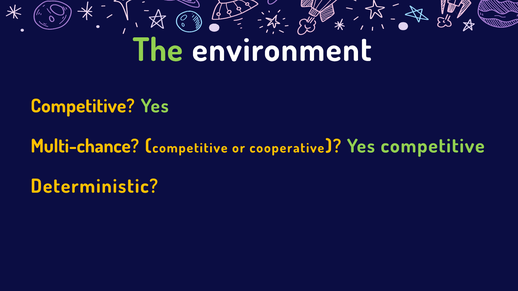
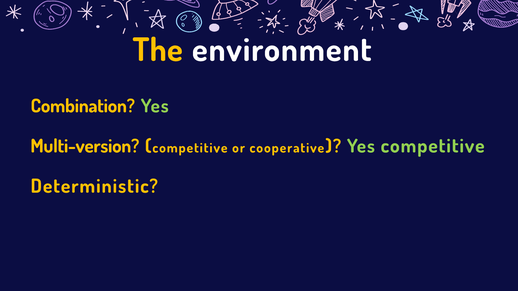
The colour: light green -> yellow (158, 50)
Competitive: Competitive -> Combination (83, 106)
Multi-chance: Multi-chance -> Multi-version (85, 146)
